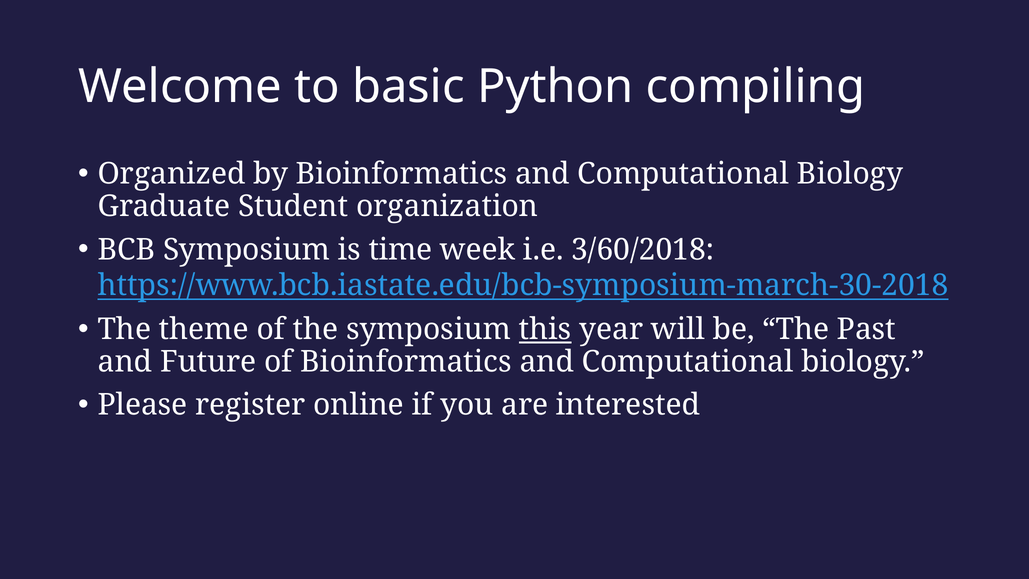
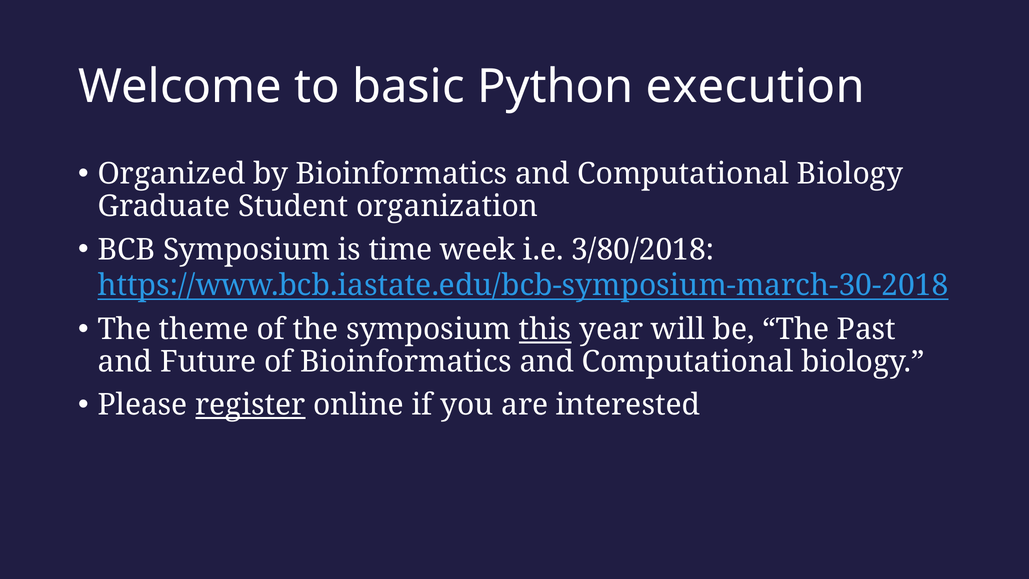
compiling: compiling -> execution (755, 86)
3/60/2018: 3/60/2018 -> 3/80/2018 (643, 250)
register underline: none -> present (250, 405)
